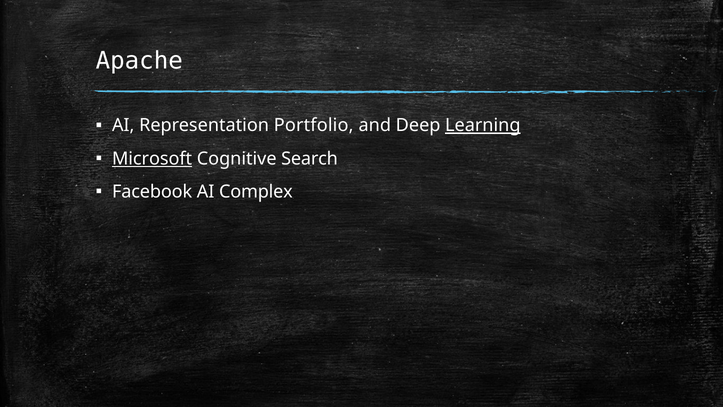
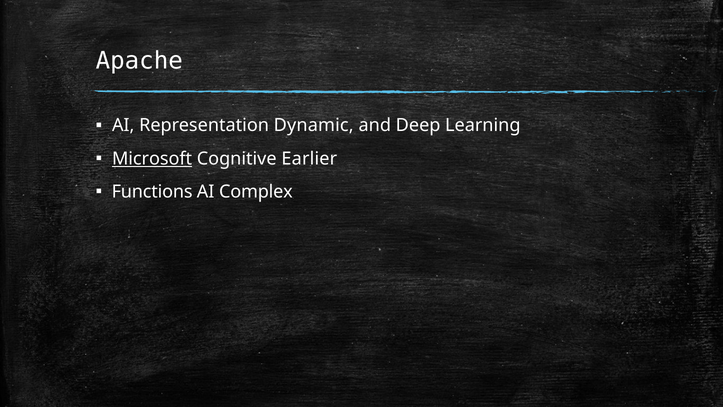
Portfolio: Portfolio -> Dynamic (314, 125)
Learning underline: present -> none (483, 125)
Search: Search -> Earlier (309, 158)
Facebook: Facebook -> Functions (152, 192)
